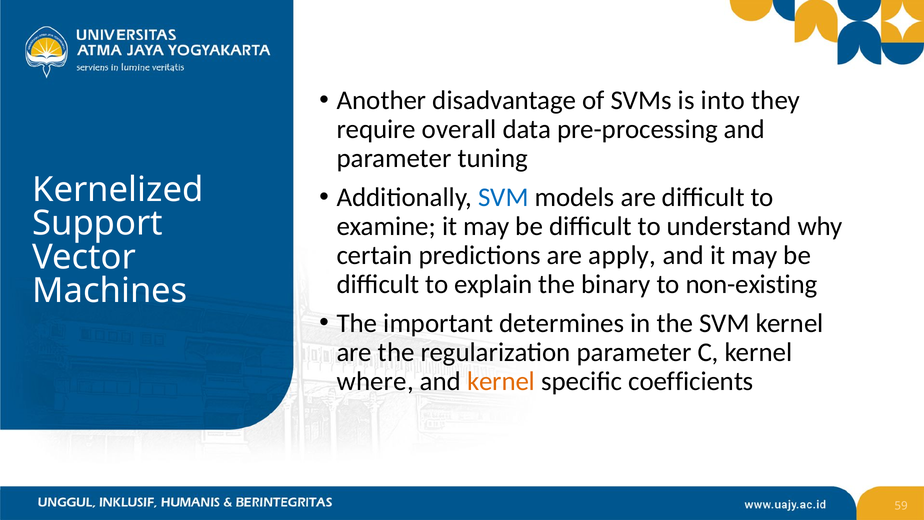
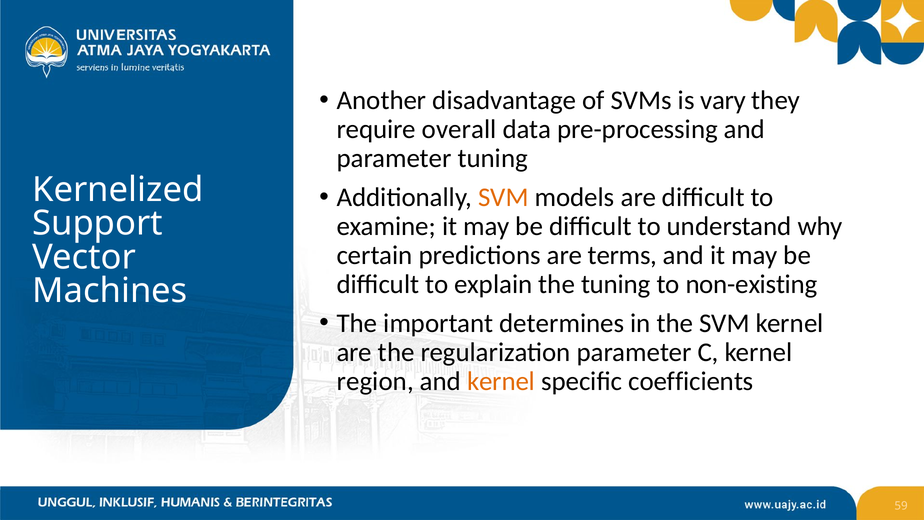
into: into -> vary (723, 100)
SVM colour: blue -> orange (503, 197)
apply: apply -> terms (623, 255)
the binary: binary -> tuning (616, 284)
where: where -> region (375, 381)
